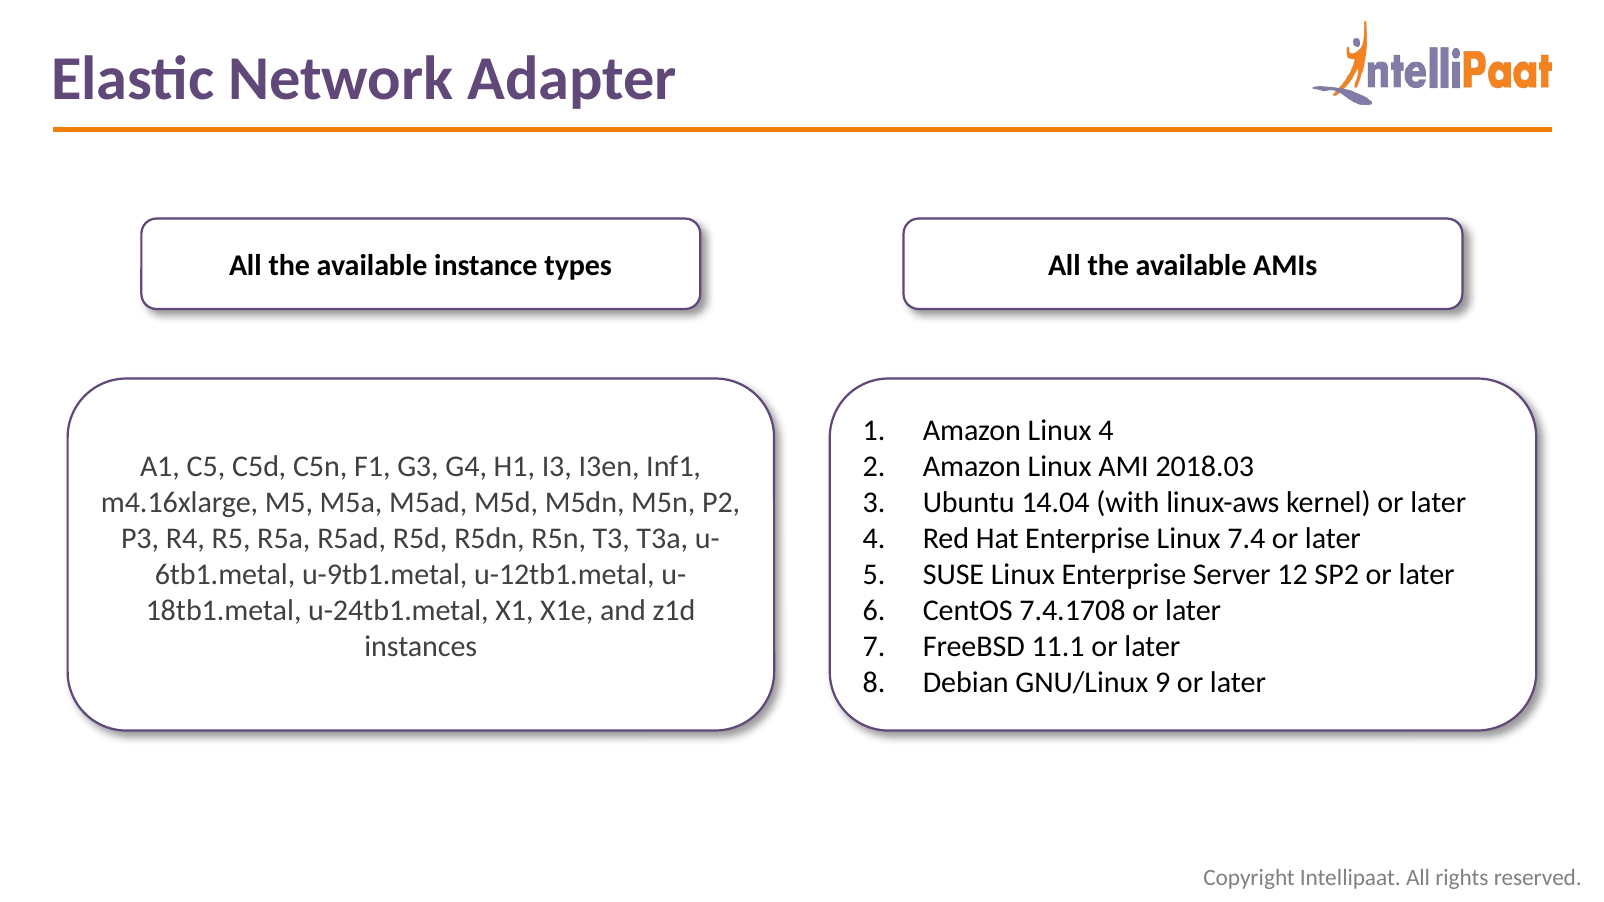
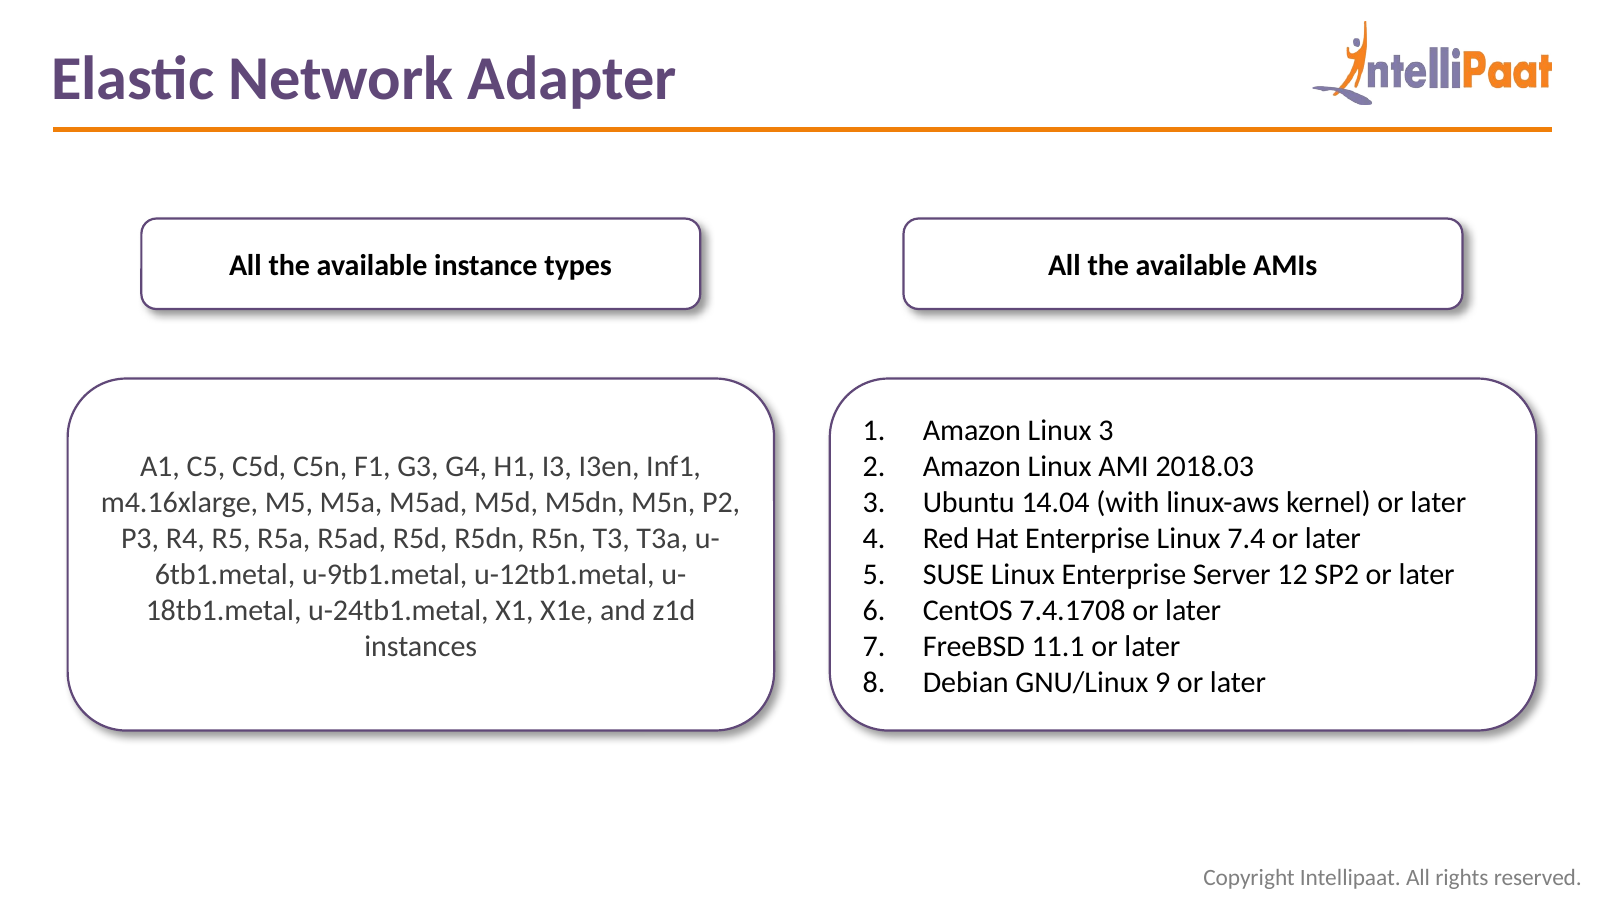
Linux 4: 4 -> 3 (1106, 431)
